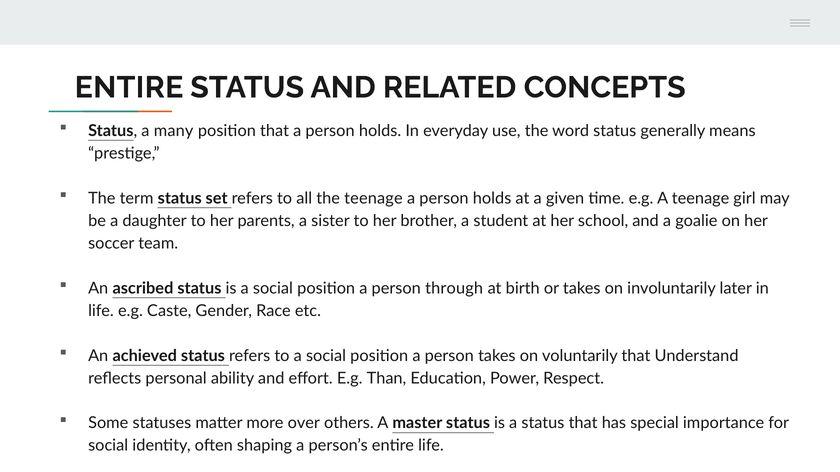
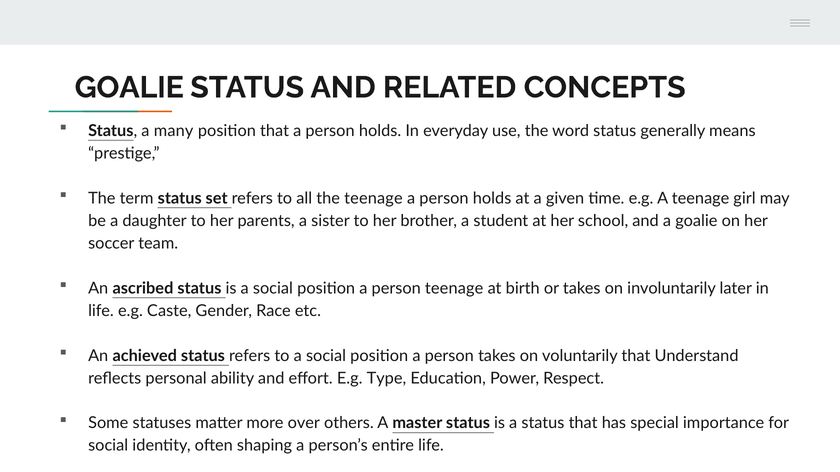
ENTIRE: ENTIRE -> GOALIE (129, 88)
person through: through -> teenage (454, 288)
Than: Than -> Type (386, 379)
